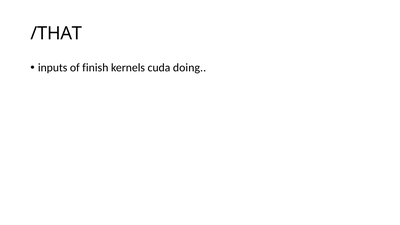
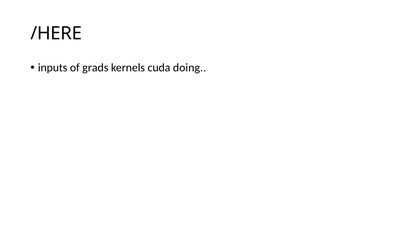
/THAT: /THAT -> /HERE (56, 34)
finish: finish -> grads (95, 68)
